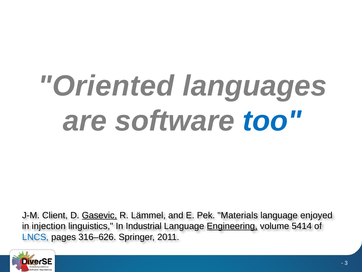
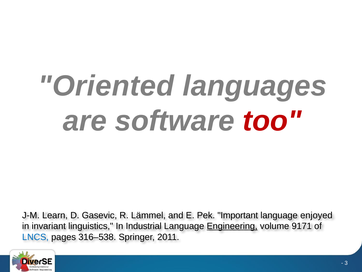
too colour: blue -> red (272, 121)
Client: Client -> Learn (55, 215)
Gasevic underline: present -> none (99, 215)
Materials: Materials -> Important (238, 215)
injection: injection -> invariant (49, 226)
5414: 5414 -> 9171 (302, 226)
316–626: 316–626 -> 316–538 (97, 237)
